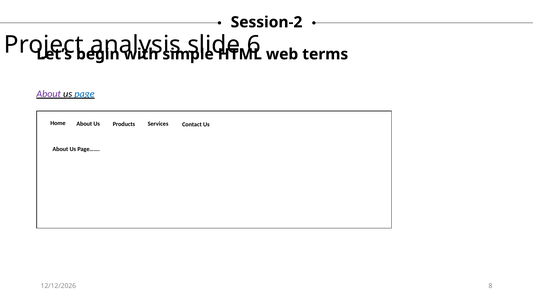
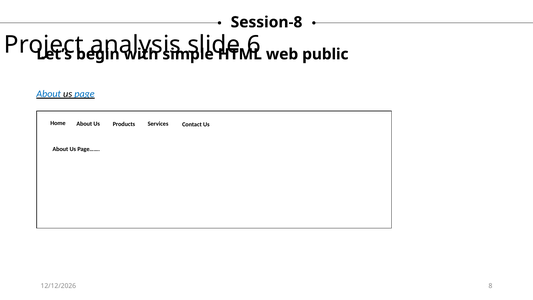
Session-2: Session-2 -> Session-8 (267, 22)
terms: terms -> public (325, 54)
About colour: purple -> blue (49, 94)
